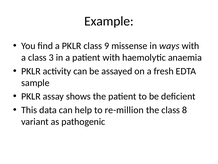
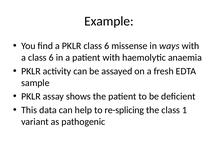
PKLR class 9: 9 -> 6 (107, 46)
a class 3: 3 -> 6 (51, 57)
re-million: re-million -> re-splicing (124, 110)
8: 8 -> 1 (185, 110)
